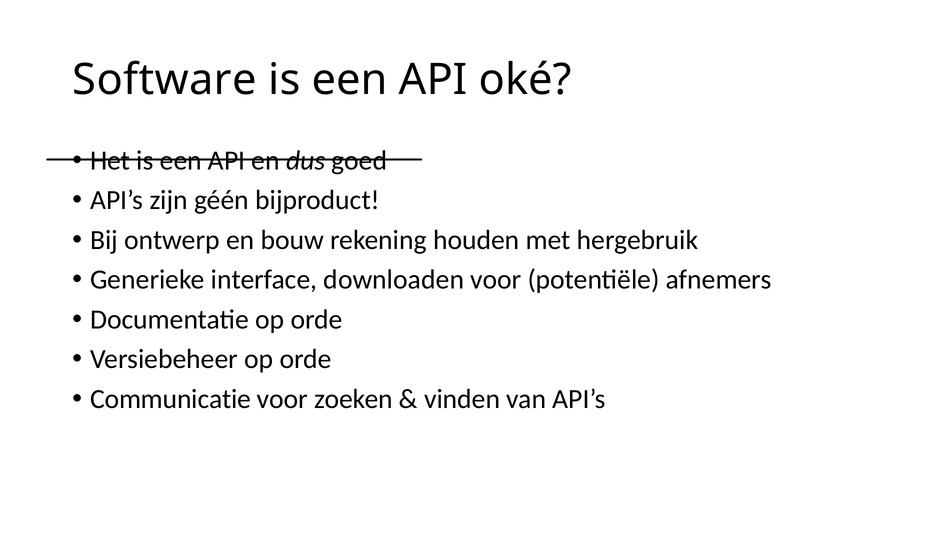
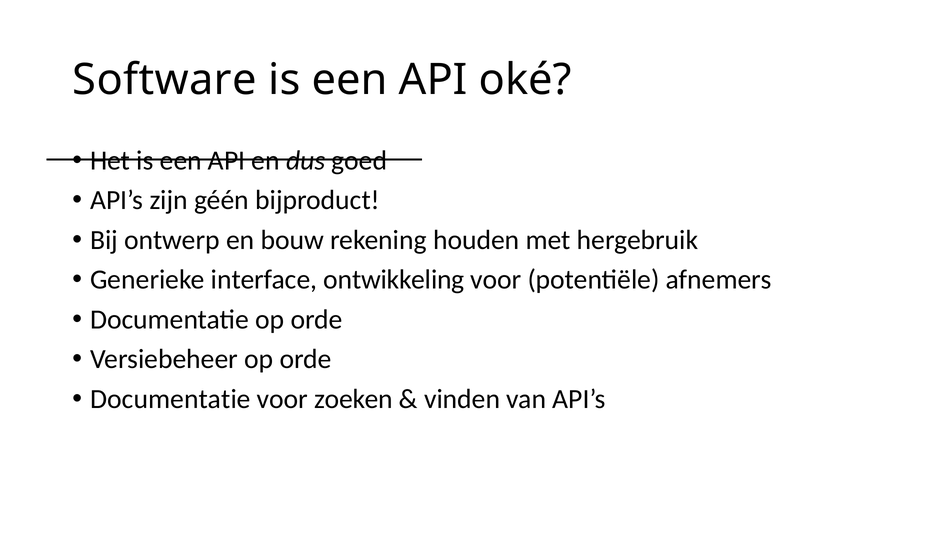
downloaden: downloaden -> ontwikkeling (394, 280)
Communicatie: Communicatie -> Documentatie (170, 399)
